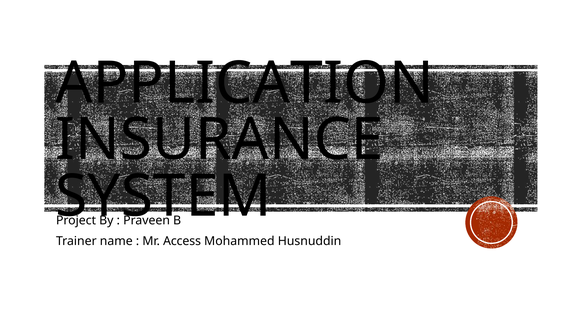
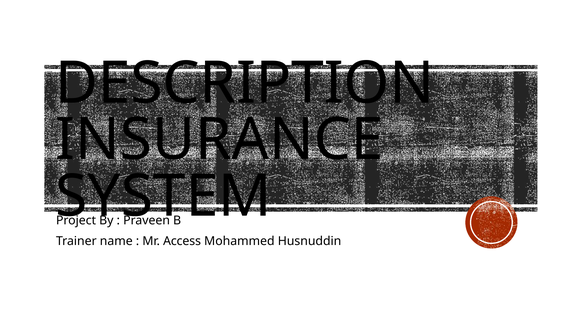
APPLICATION: APPLICATION -> DESCRIPTION (245, 83)
